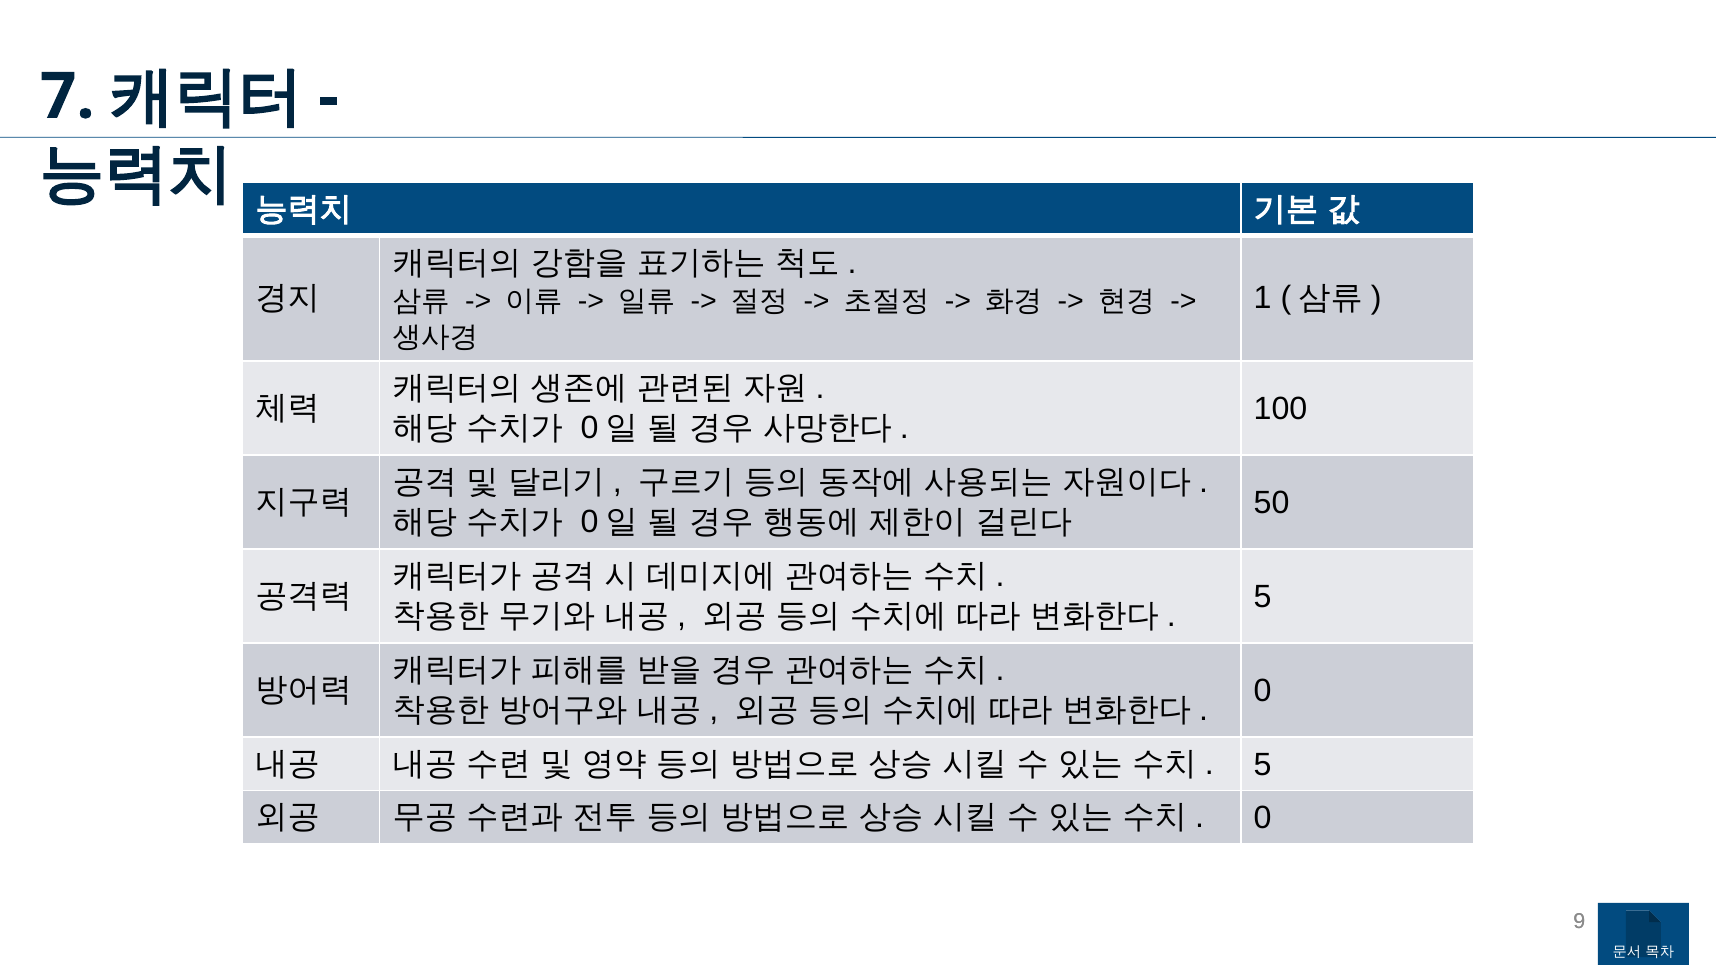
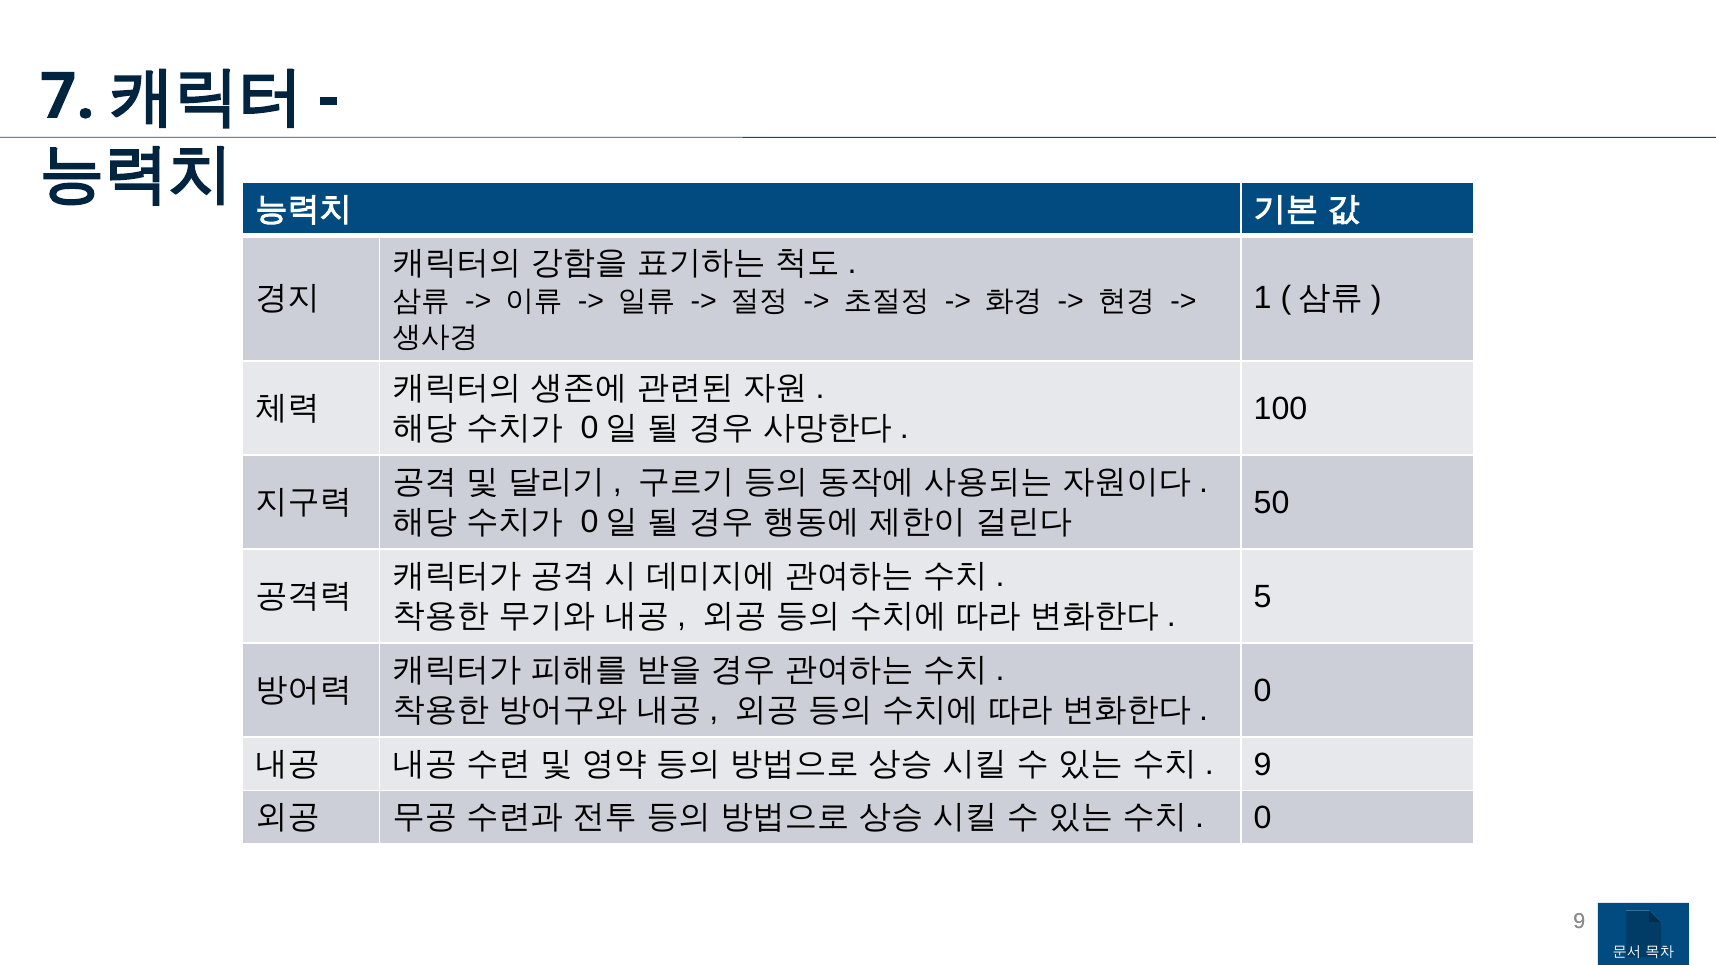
5: 5 -> 9 (1263, 765)
